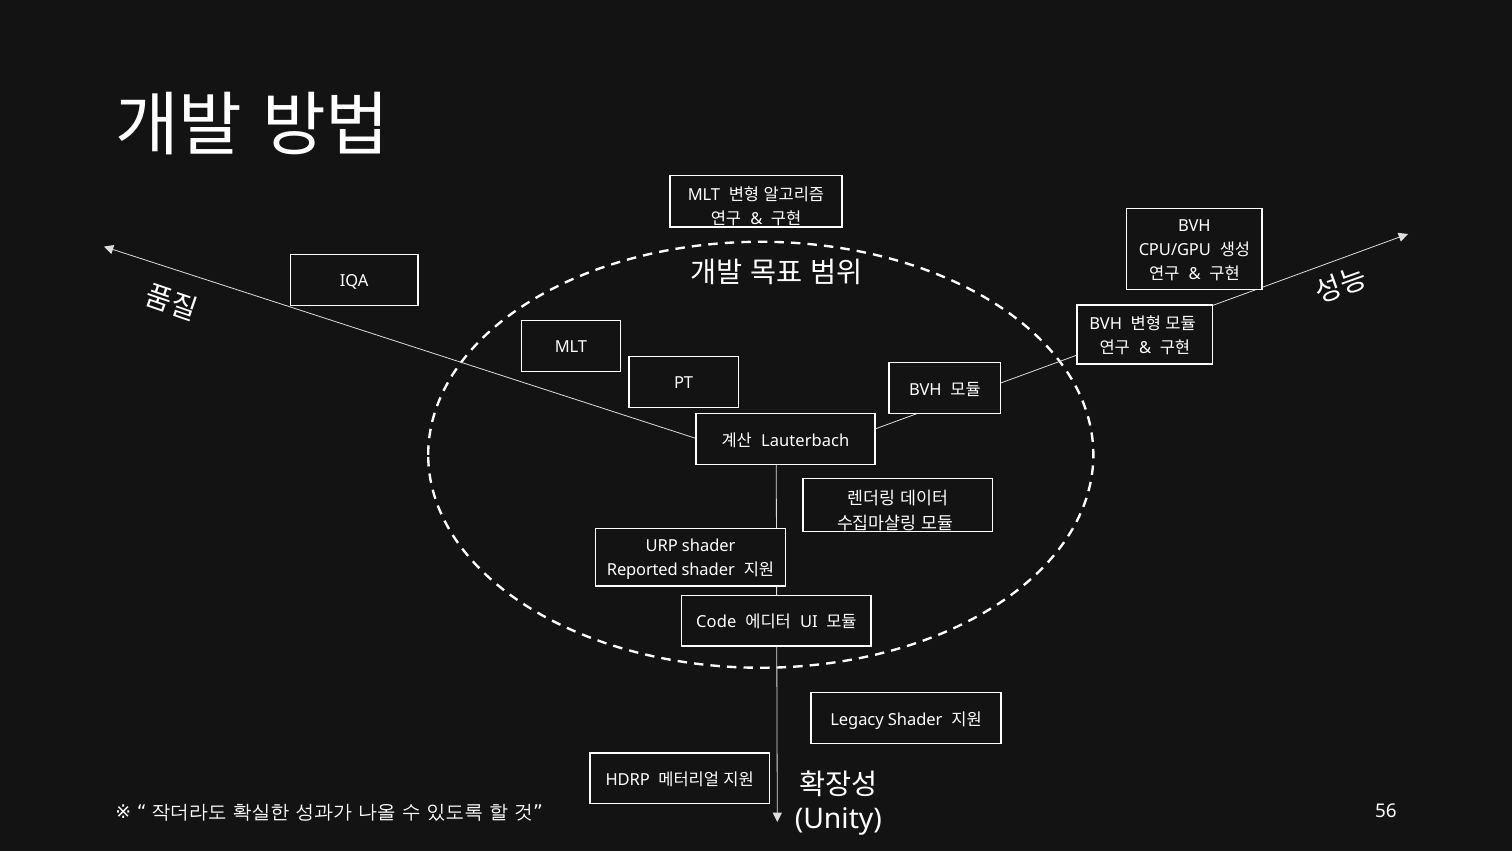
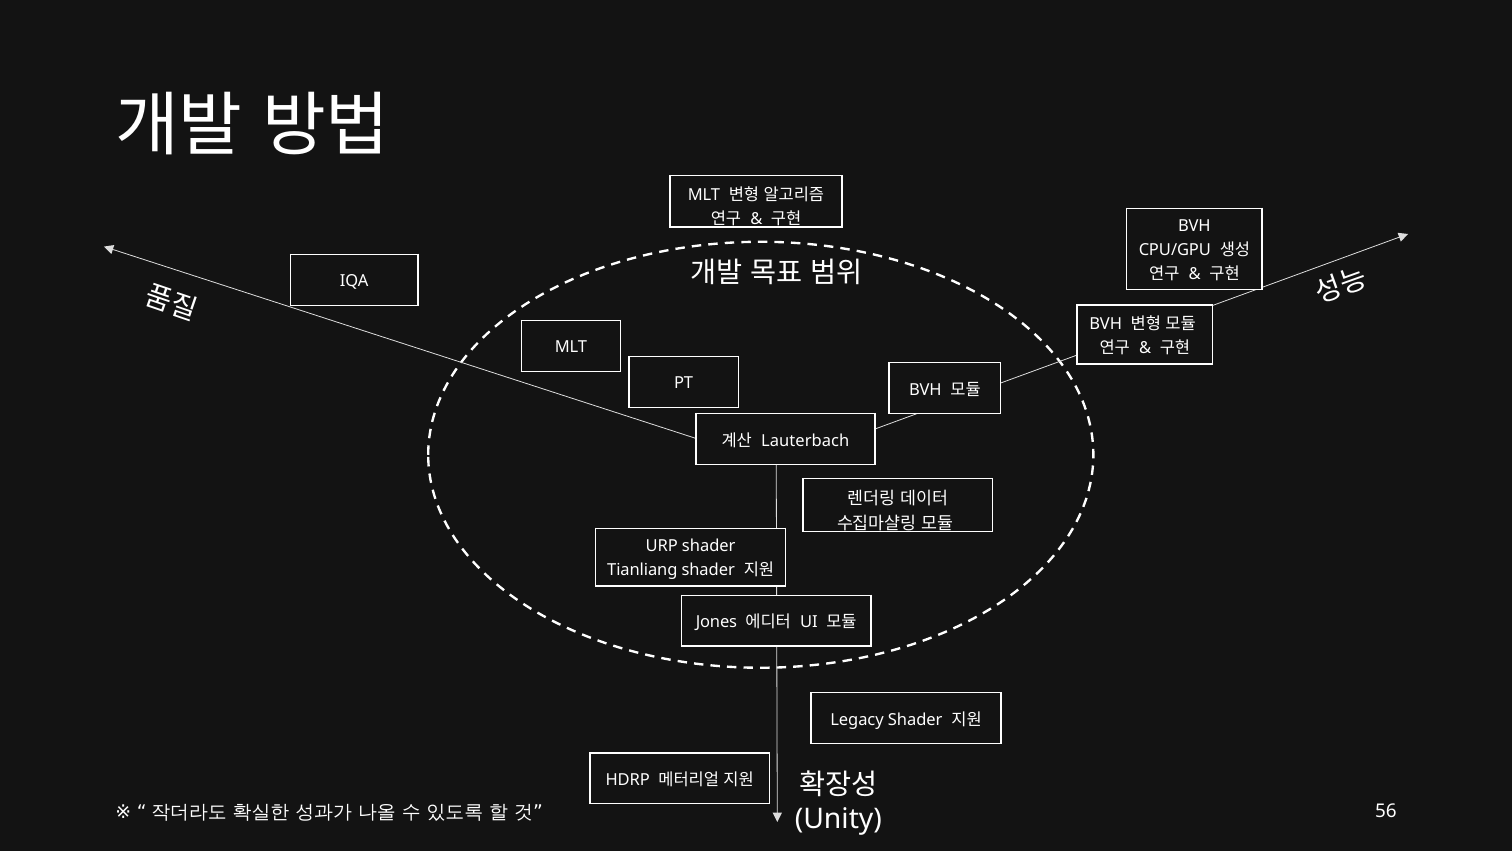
Reported: Reported -> Tianliang (642, 570)
Code: Code -> Jones (716, 622)
